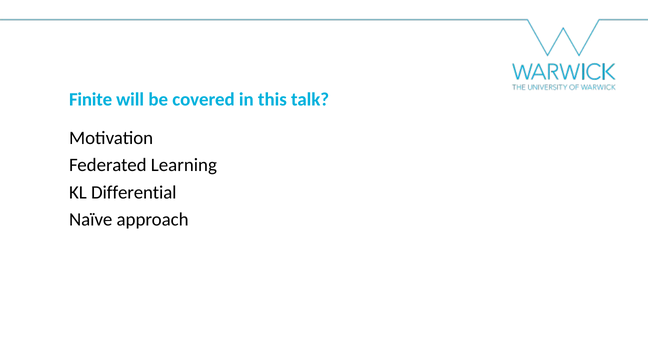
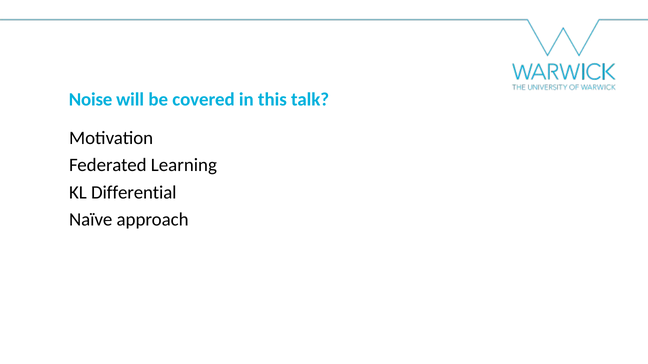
Finite: Finite -> Noise (91, 99)
